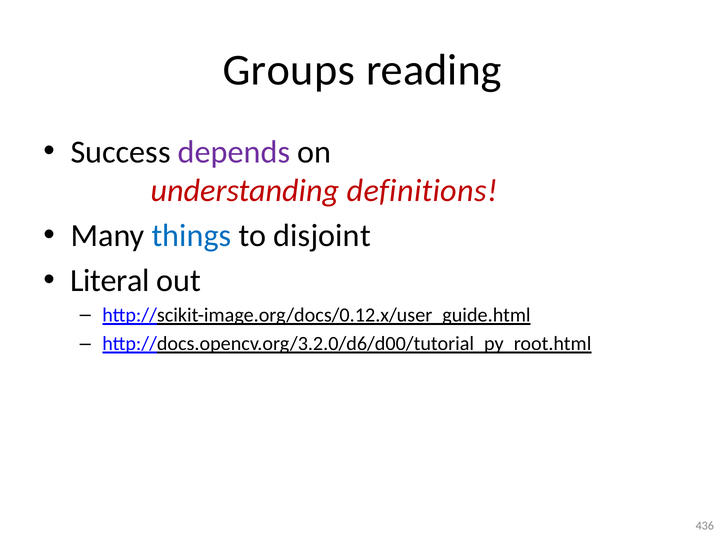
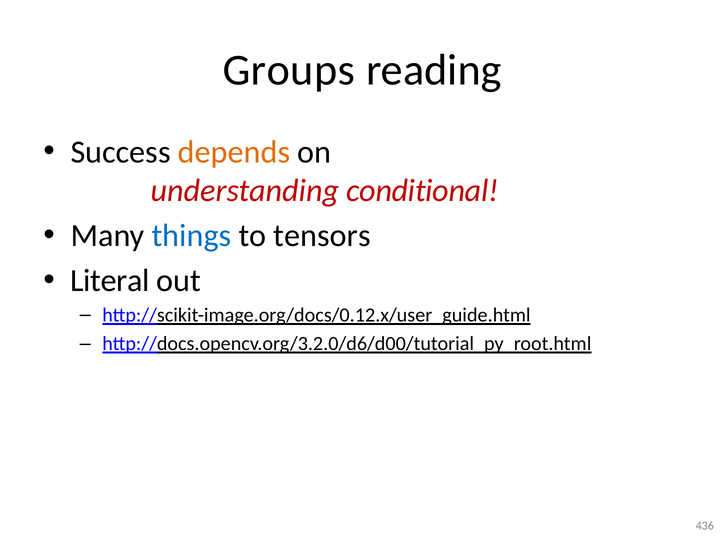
depends colour: purple -> orange (234, 152)
definitions: definitions -> conditional (422, 191)
disjoint: disjoint -> tensors (322, 236)
